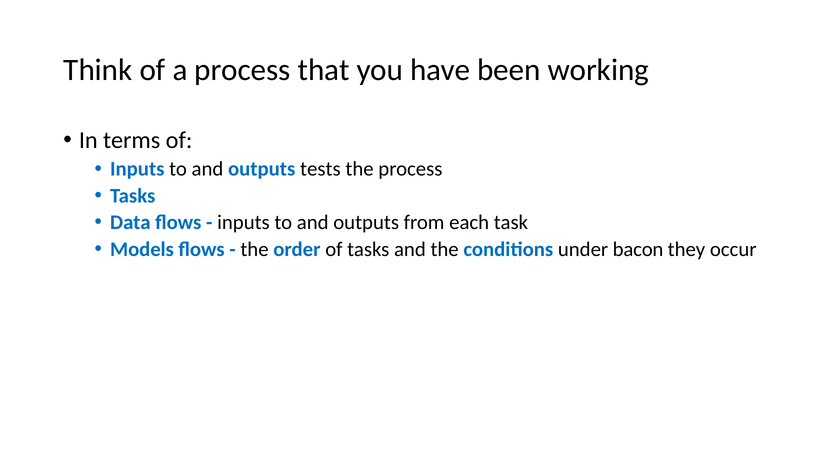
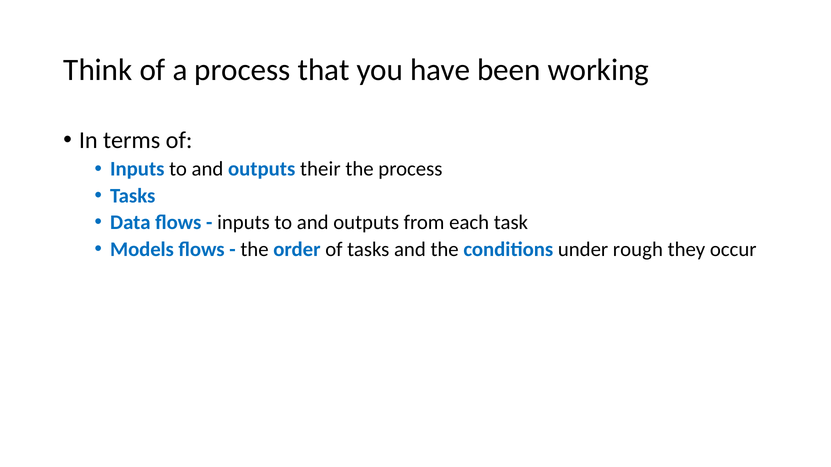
tests: tests -> their (320, 169)
bacon: bacon -> rough (638, 249)
